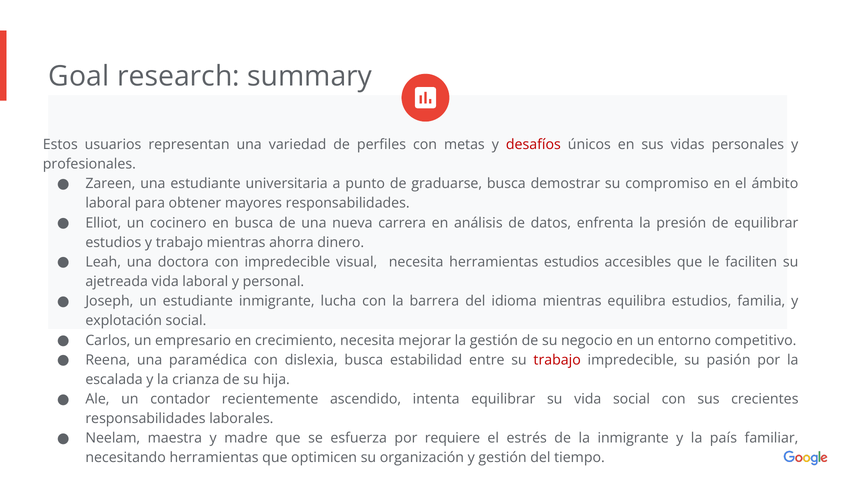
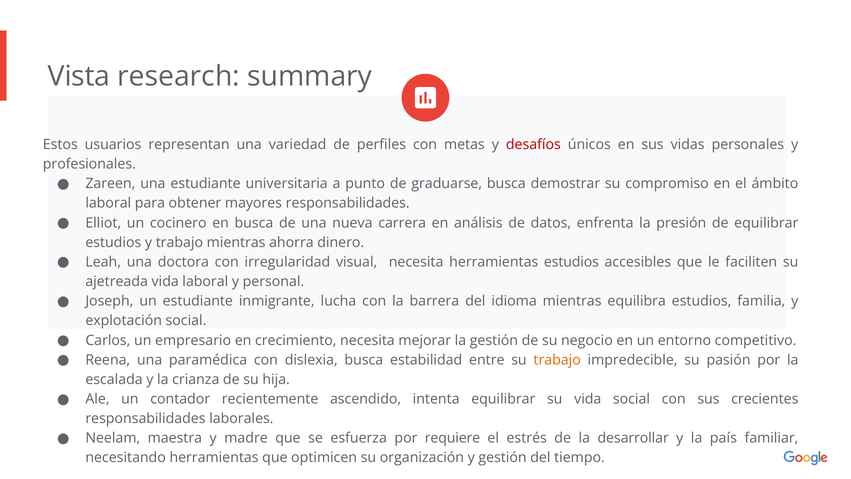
Goal: Goal -> Vista (79, 76)
con impredecible: impredecible -> irregularidad (287, 262)
trabajo colour: red -> orange (557, 360)
la inmigrante: inmigrante -> desarrollar (633, 438)
